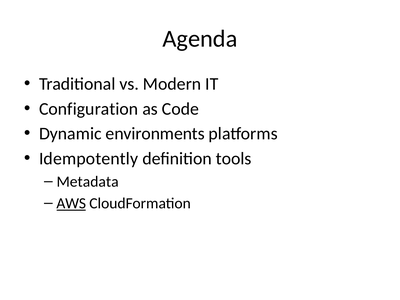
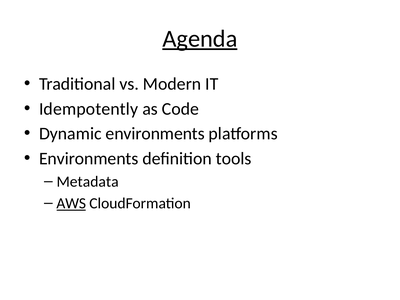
Agenda underline: none -> present (200, 39)
Configuration: Configuration -> Idempotently (89, 109)
Idempotently: Idempotently -> Environments (89, 159)
